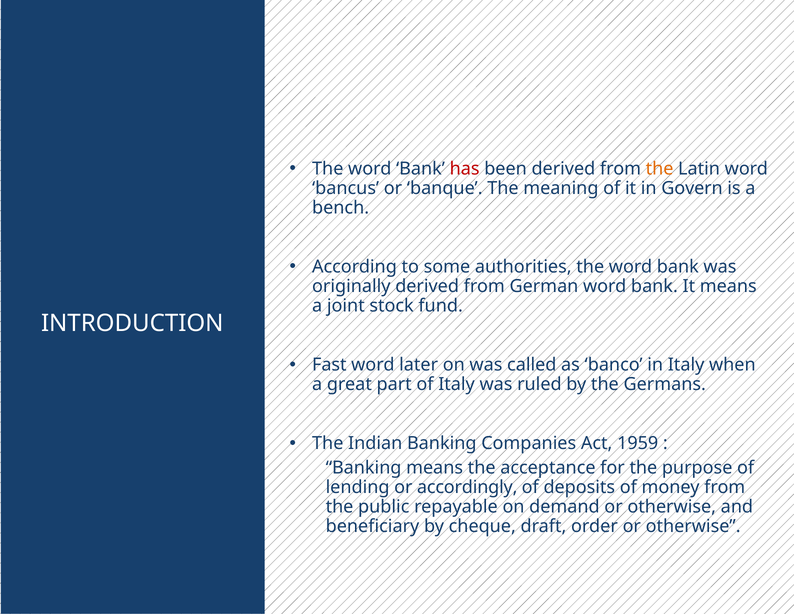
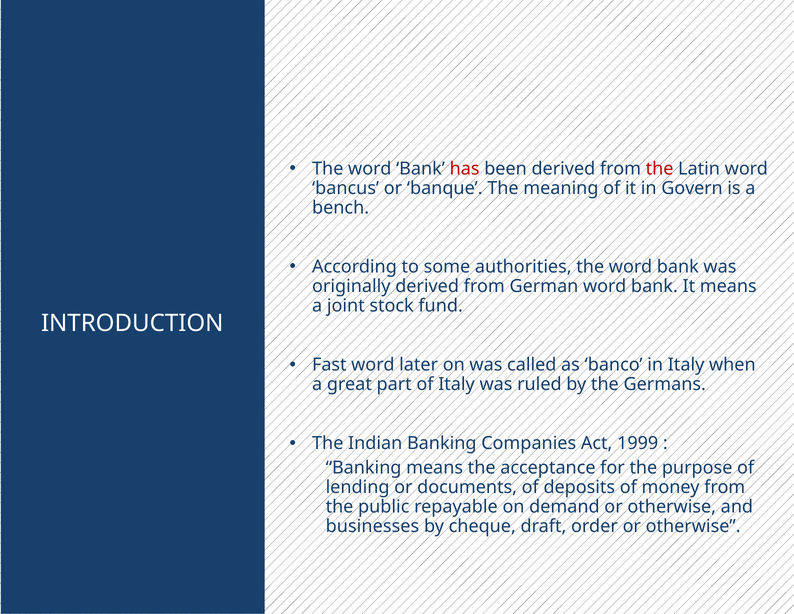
the colour: orange -> red (660, 168)
1959: 1959 -> 1999 (638, 443)
accordingly: accordingly -> documents (467, 487)
beneficiary: beneficiary -> businesses (372, 526)
